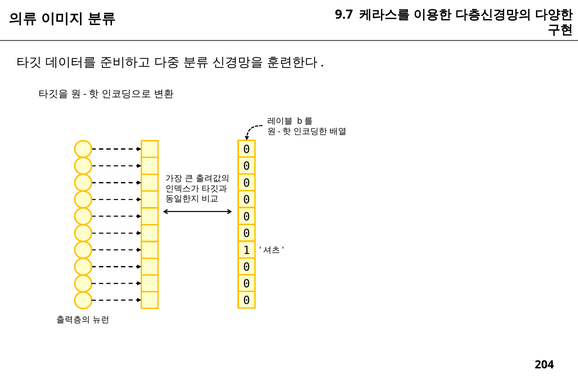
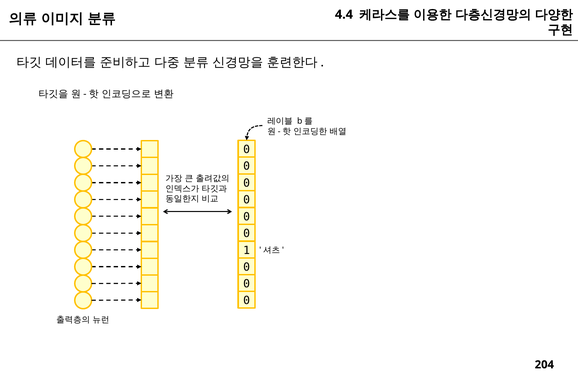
9.7: 9.7 -> 4.4 (344, 14)
